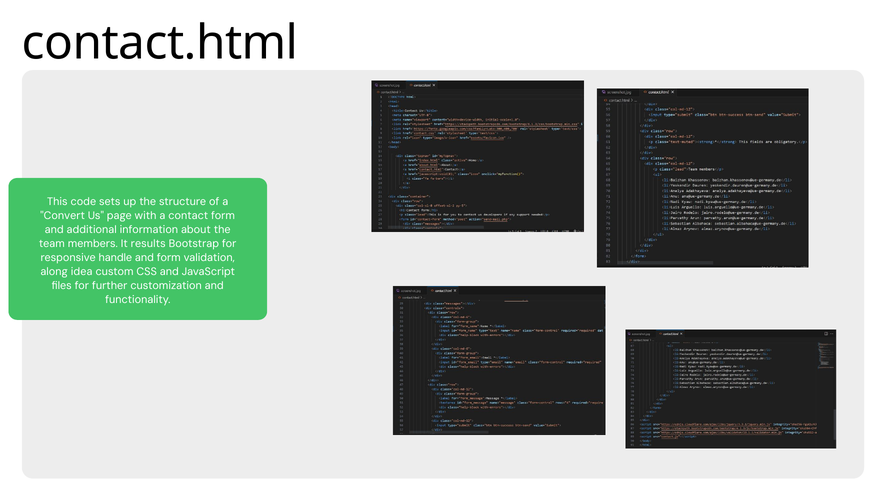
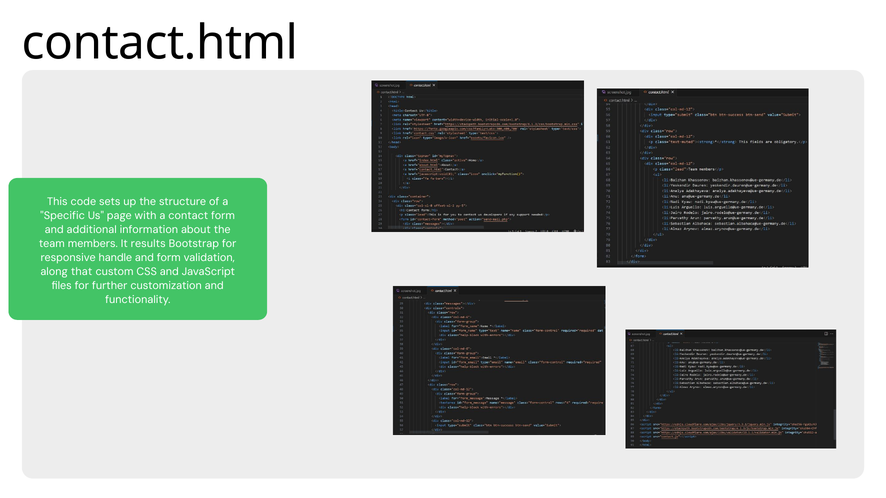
Convert: Convert -> Specific (63, 216)
idea: idea -> that (82, 272)
